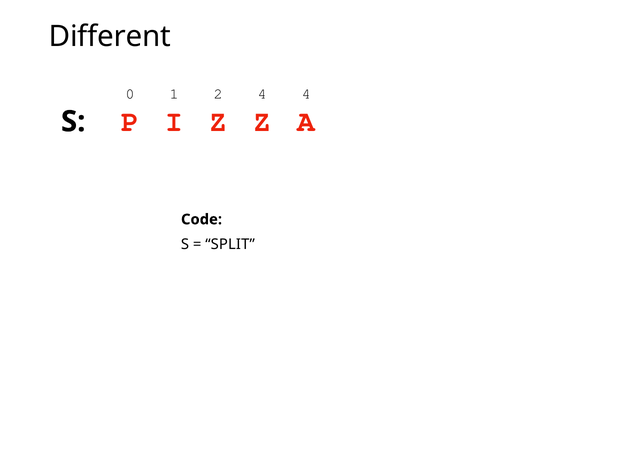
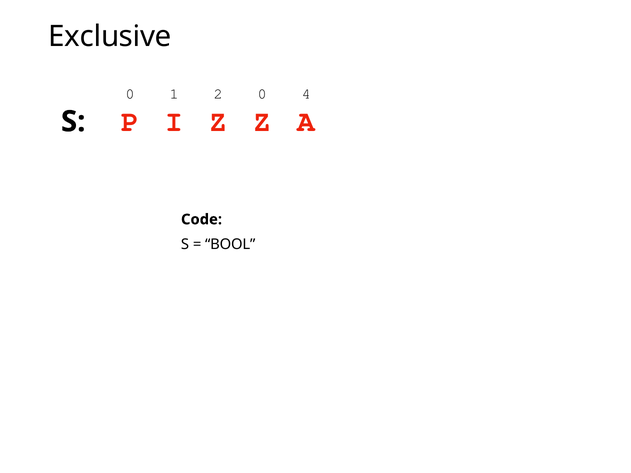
Different: Different -> Exclusive (110, 36)
2 4: 4 -> 0 (262, 94)
SPLIT: SPLIT -> BOOL (230, 245)
